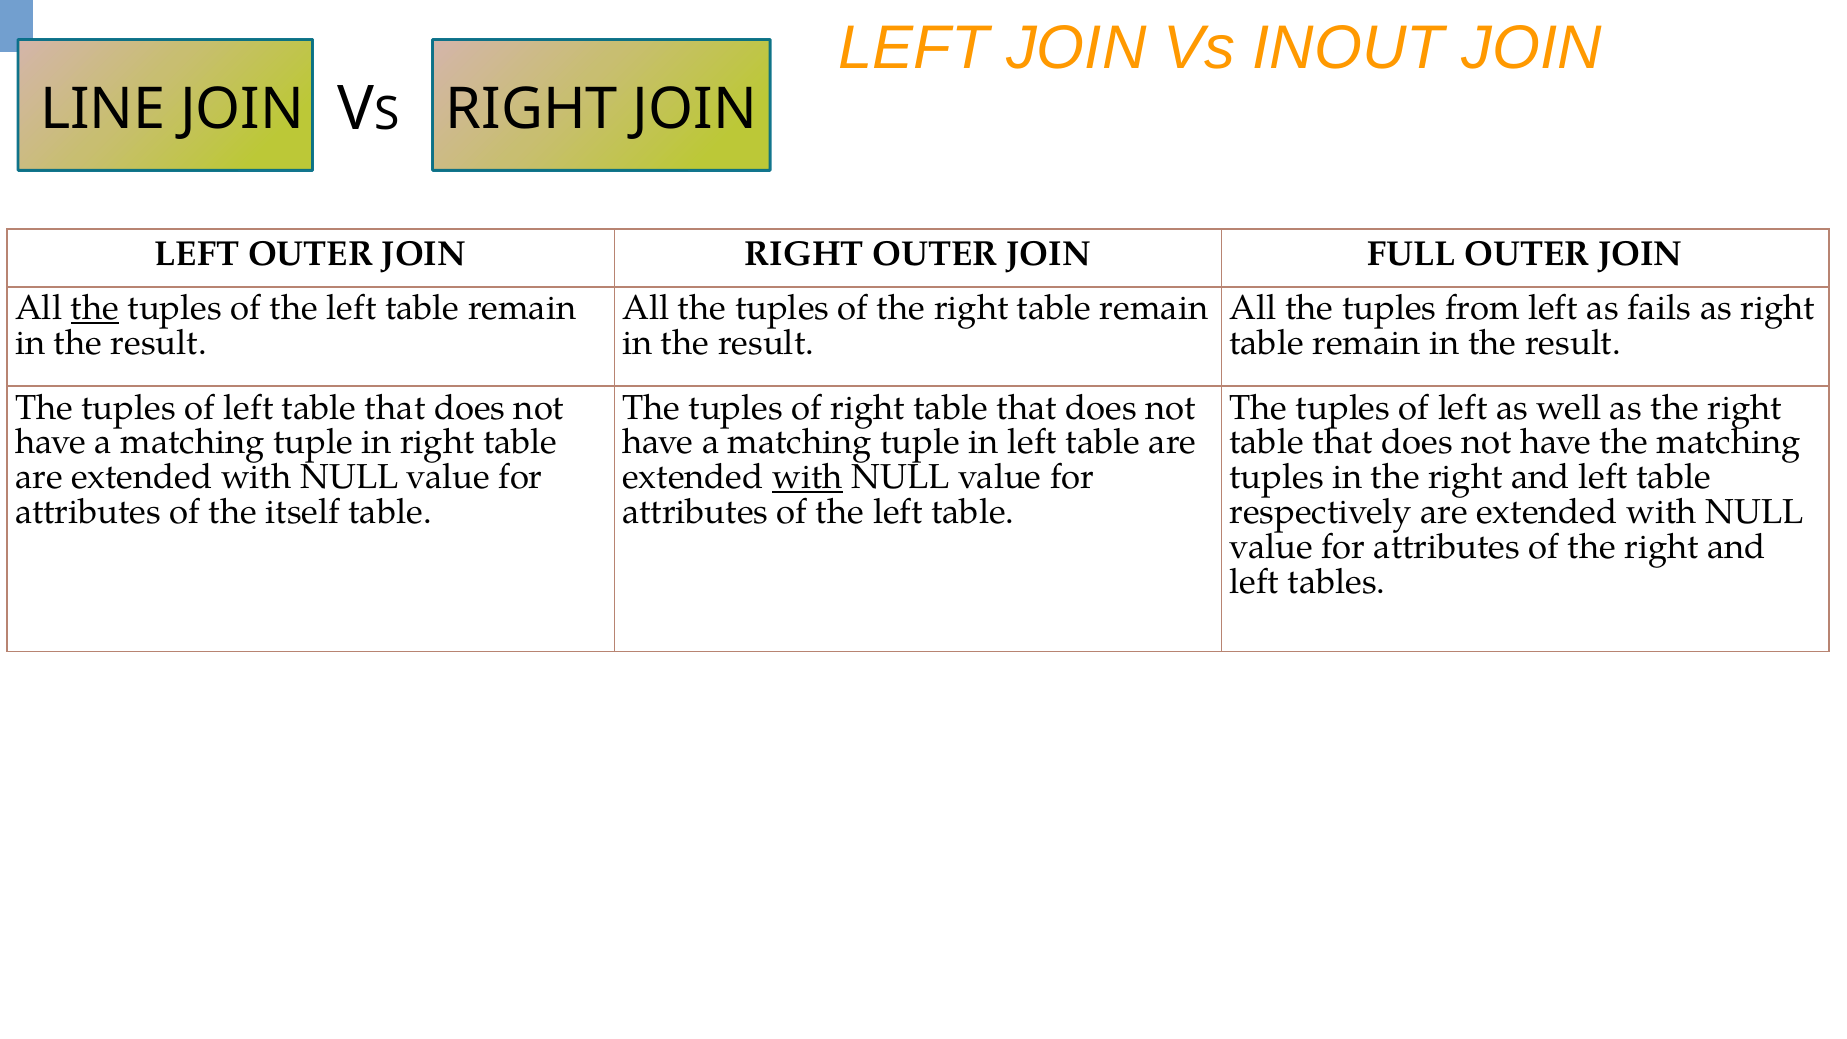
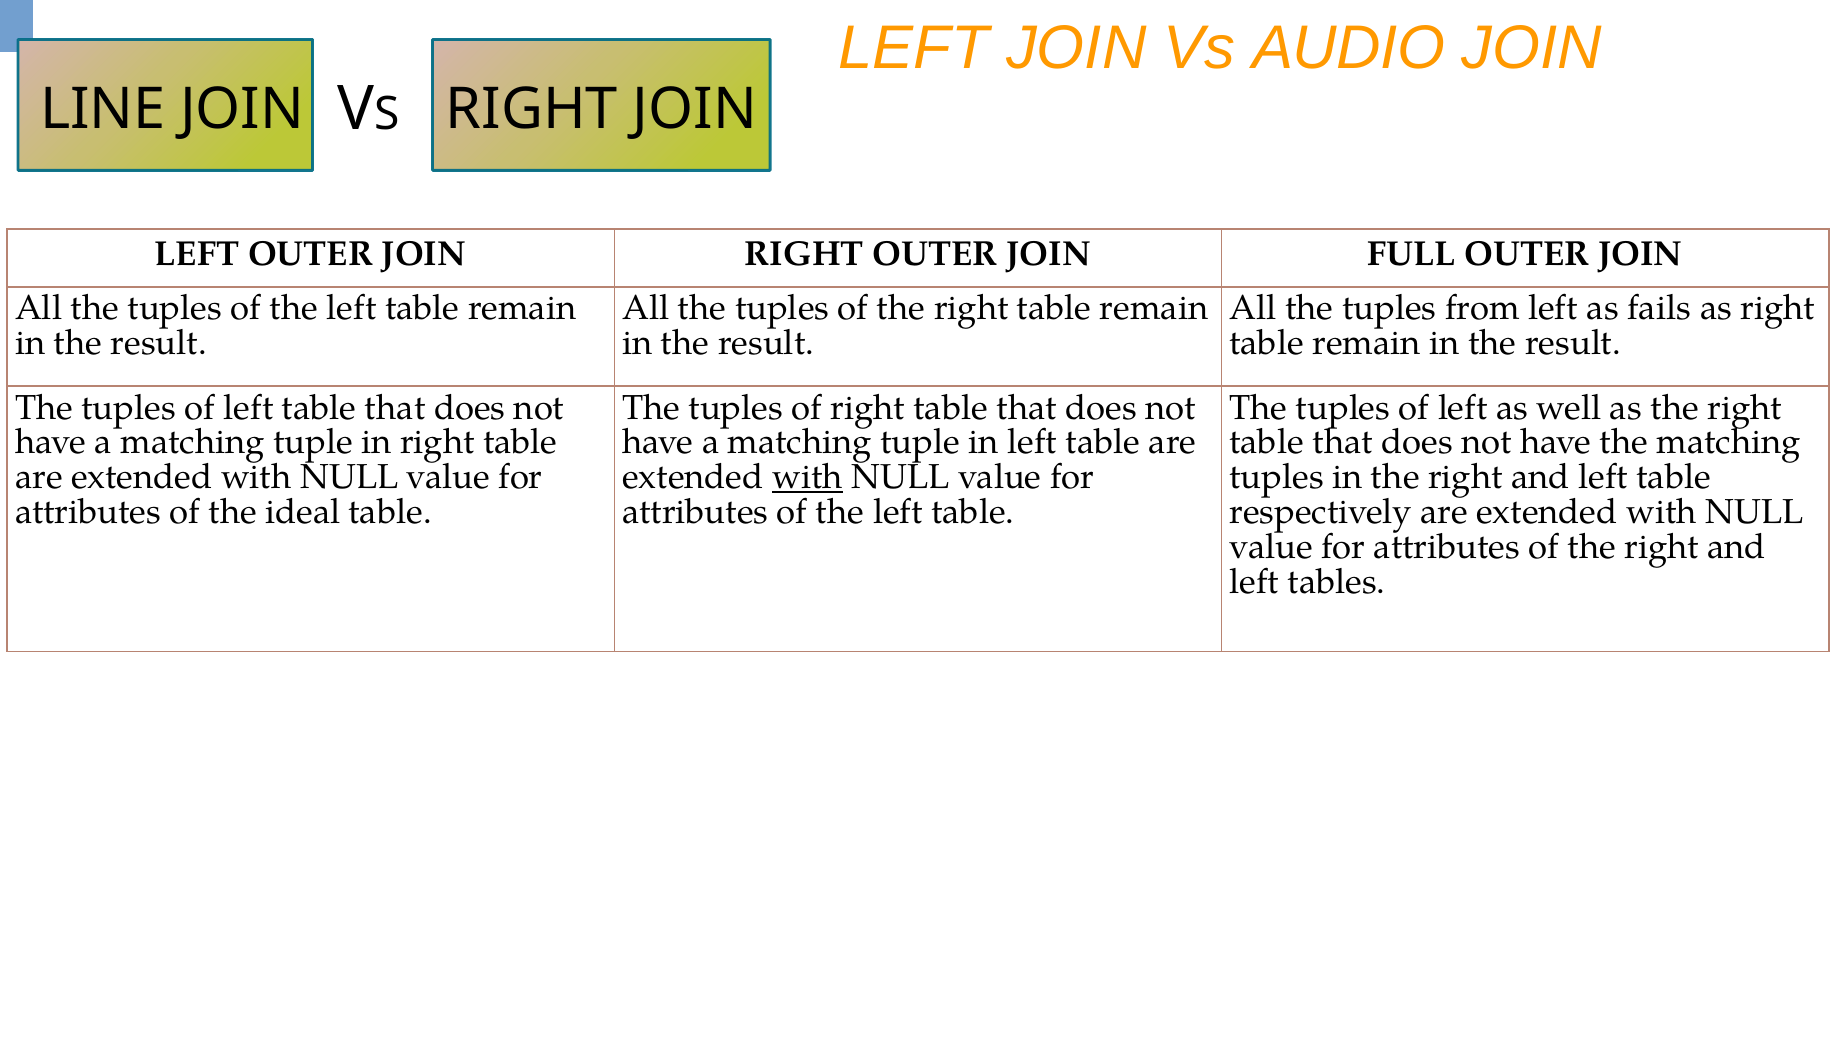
INOUT: INOUT -> AUDIO (1349, 48)
the underline: present -> none (95, 308)
itself: itself -> ideal (303, 512)
